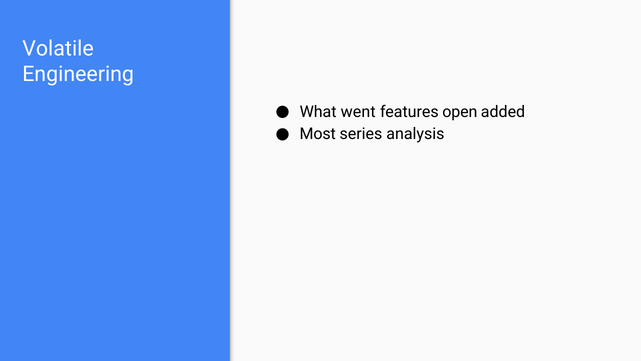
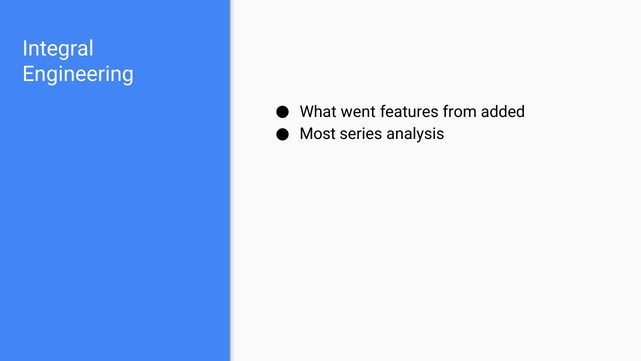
Volatile: Volatile -> Integral (58, 49)
open: open -> from (460, 112)
